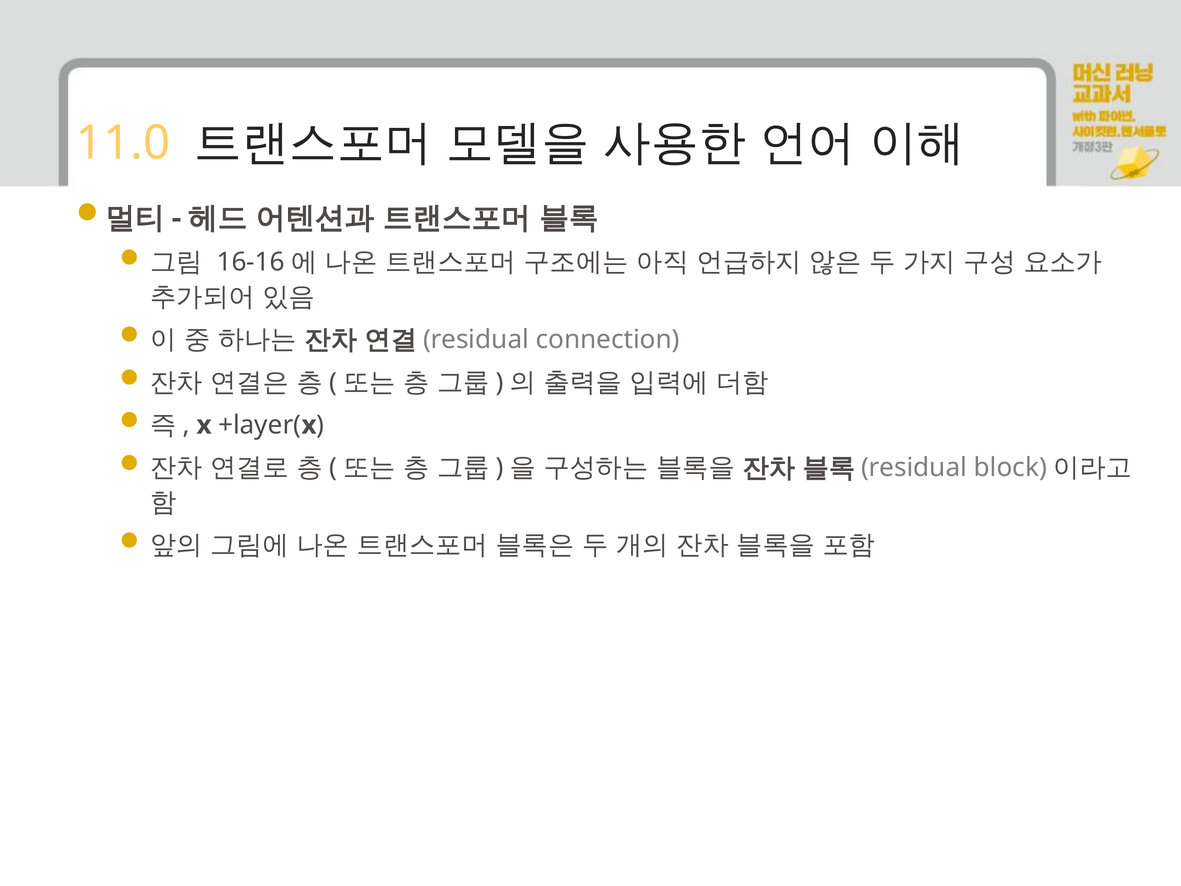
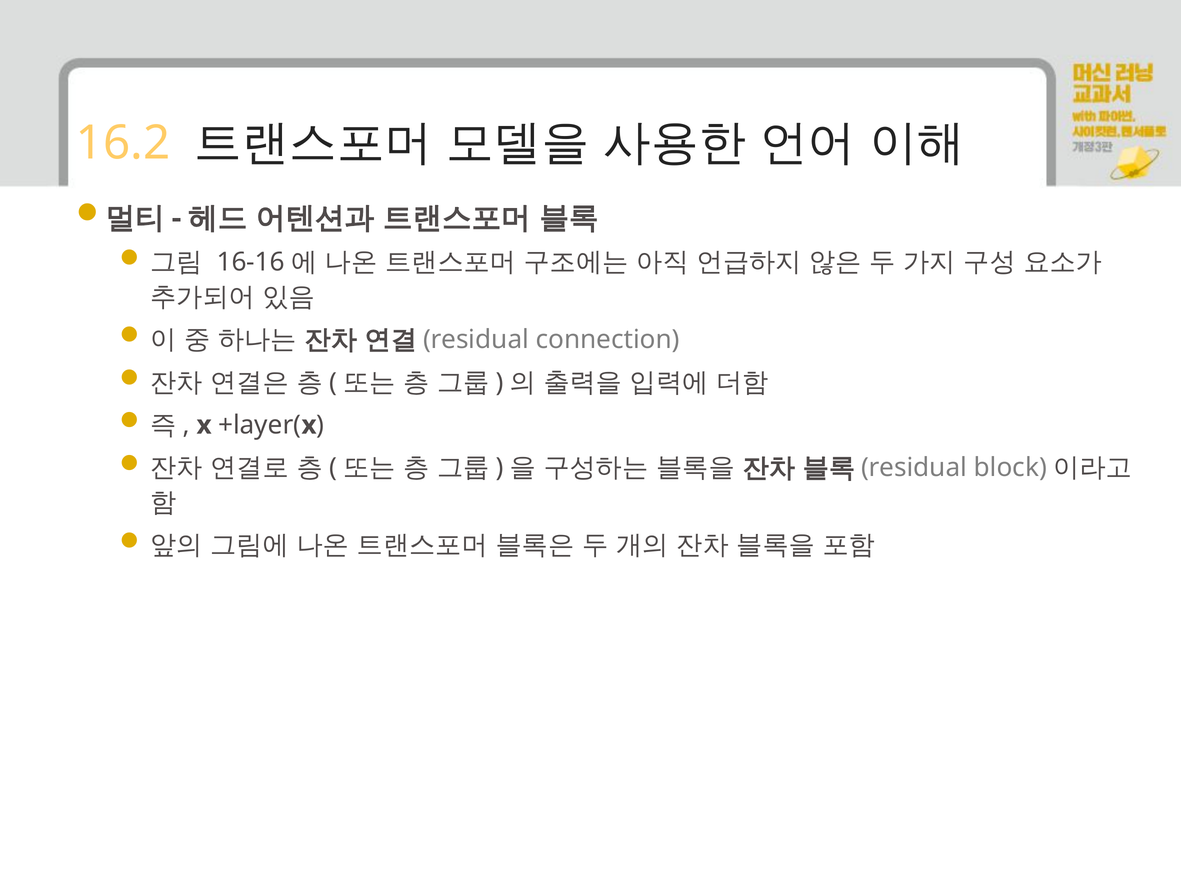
11.0: 11.0 -> 16.2 (123, 143)
